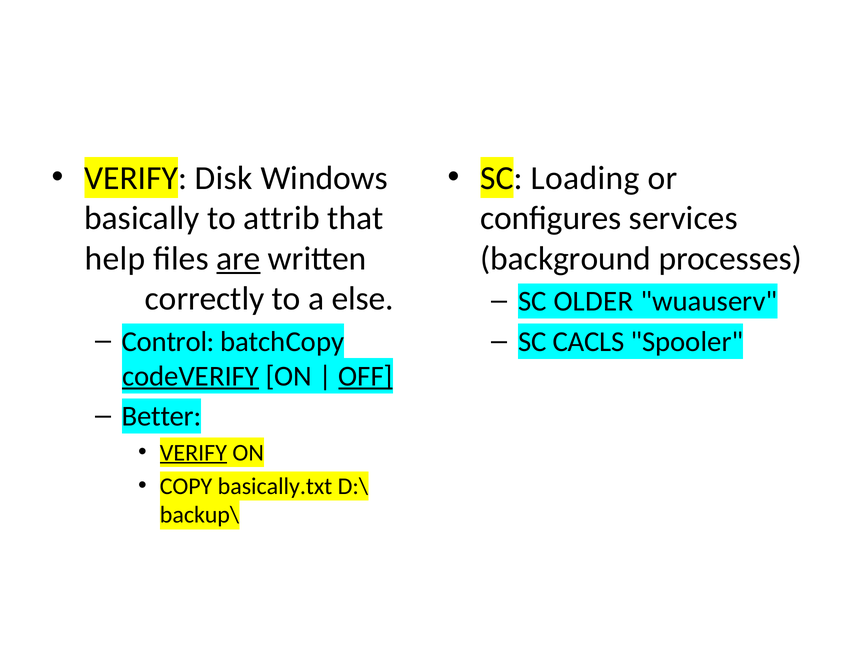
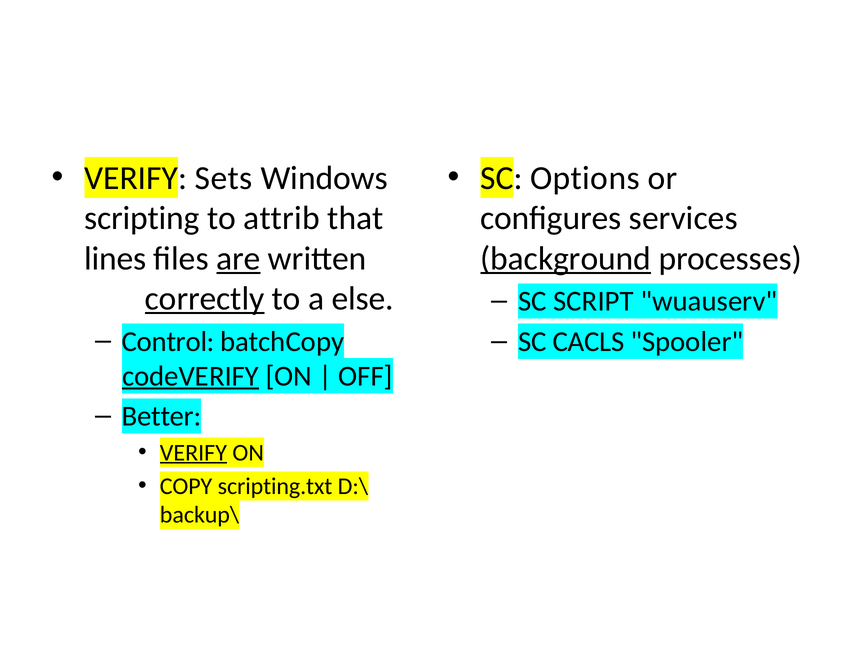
Disk: Disk -> Sets (224, 178)
Loading: Loading -> Options (585, 178)
basically: basically -> scripting (142, 218)
help: help -> lines (115, 258)
background underline: none -> present (566, 258)
correctly underline: none -> present (205, 299)
OLDER: OLDER -> SCRIPT (594, 301)
OFF underline: present -> none (366, 376)
basically.txt: basically.txt -> scripting.txt (275, 486)
